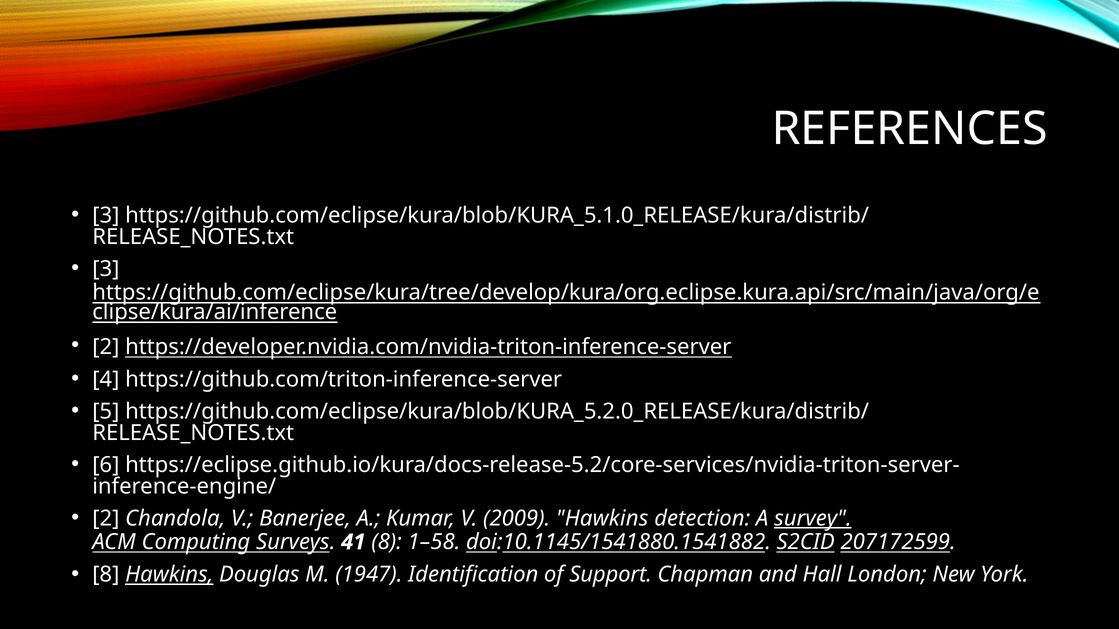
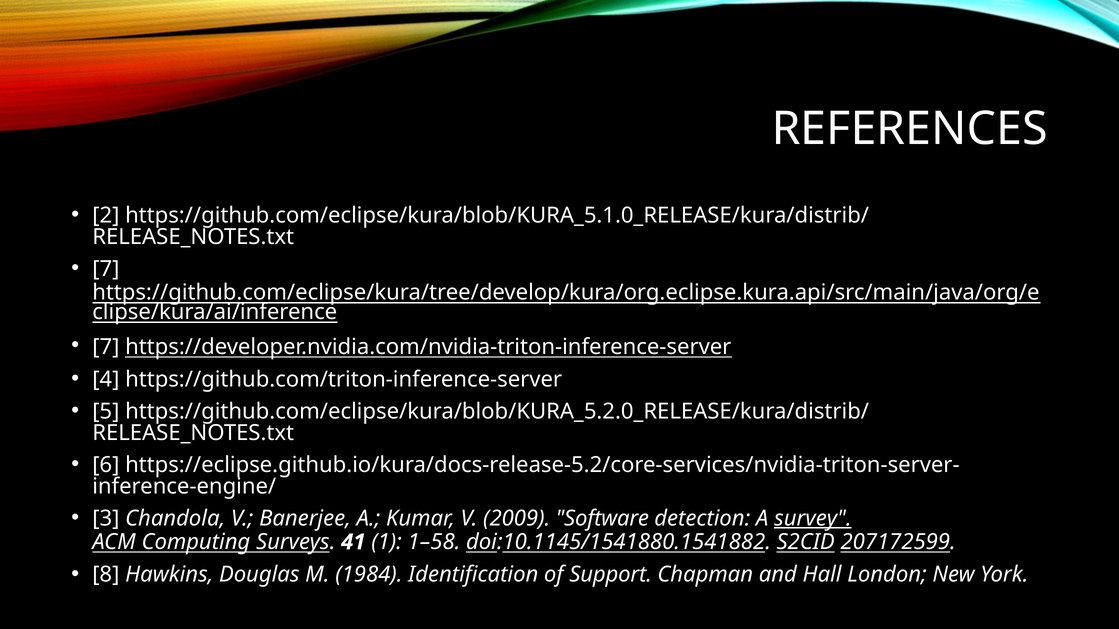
3: 3 -> 2 (106, 216)
3: 3 -> 7 (106, 269)
2: 2 -> 7 (106, 347)
2: 2 -> 3 (106, 519)
2009 Hawkins: Hawkins -> Software (602, 519)
41 8: 8 -> 1 (387, 542)
Hawkins underline: present -> none (169, 575)
1947: 1947 -> 1984 (369, 575)
